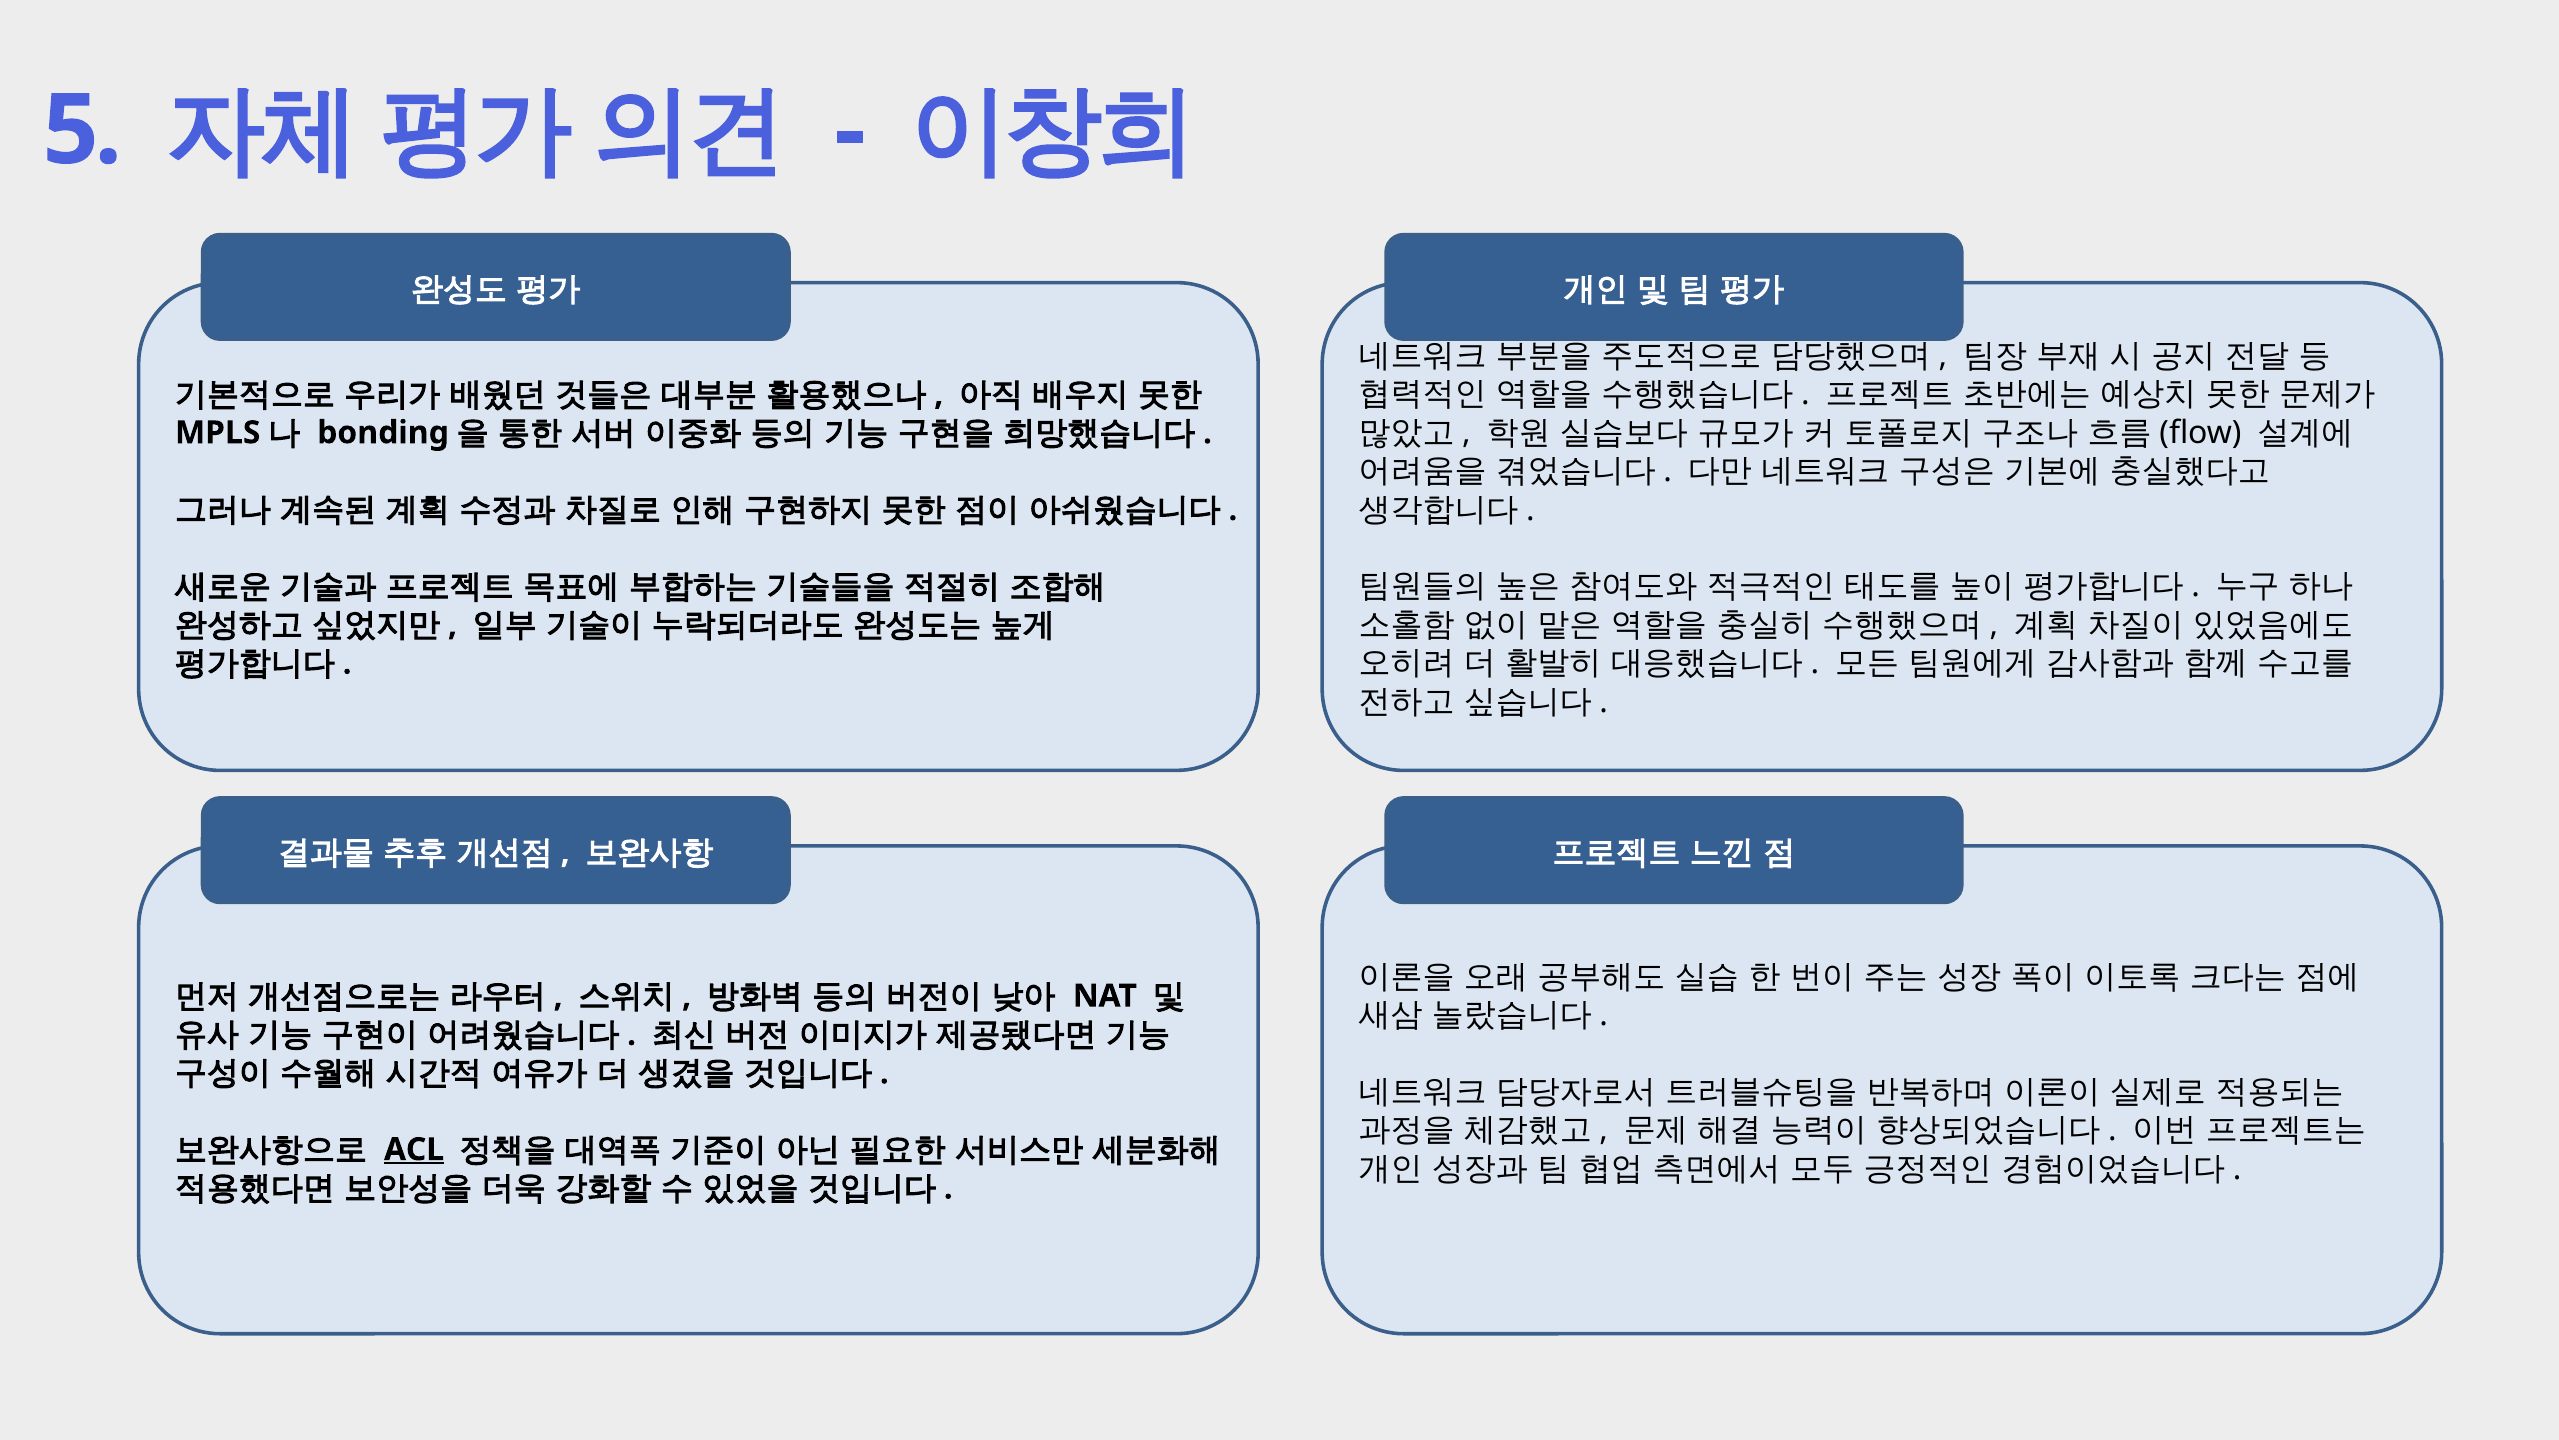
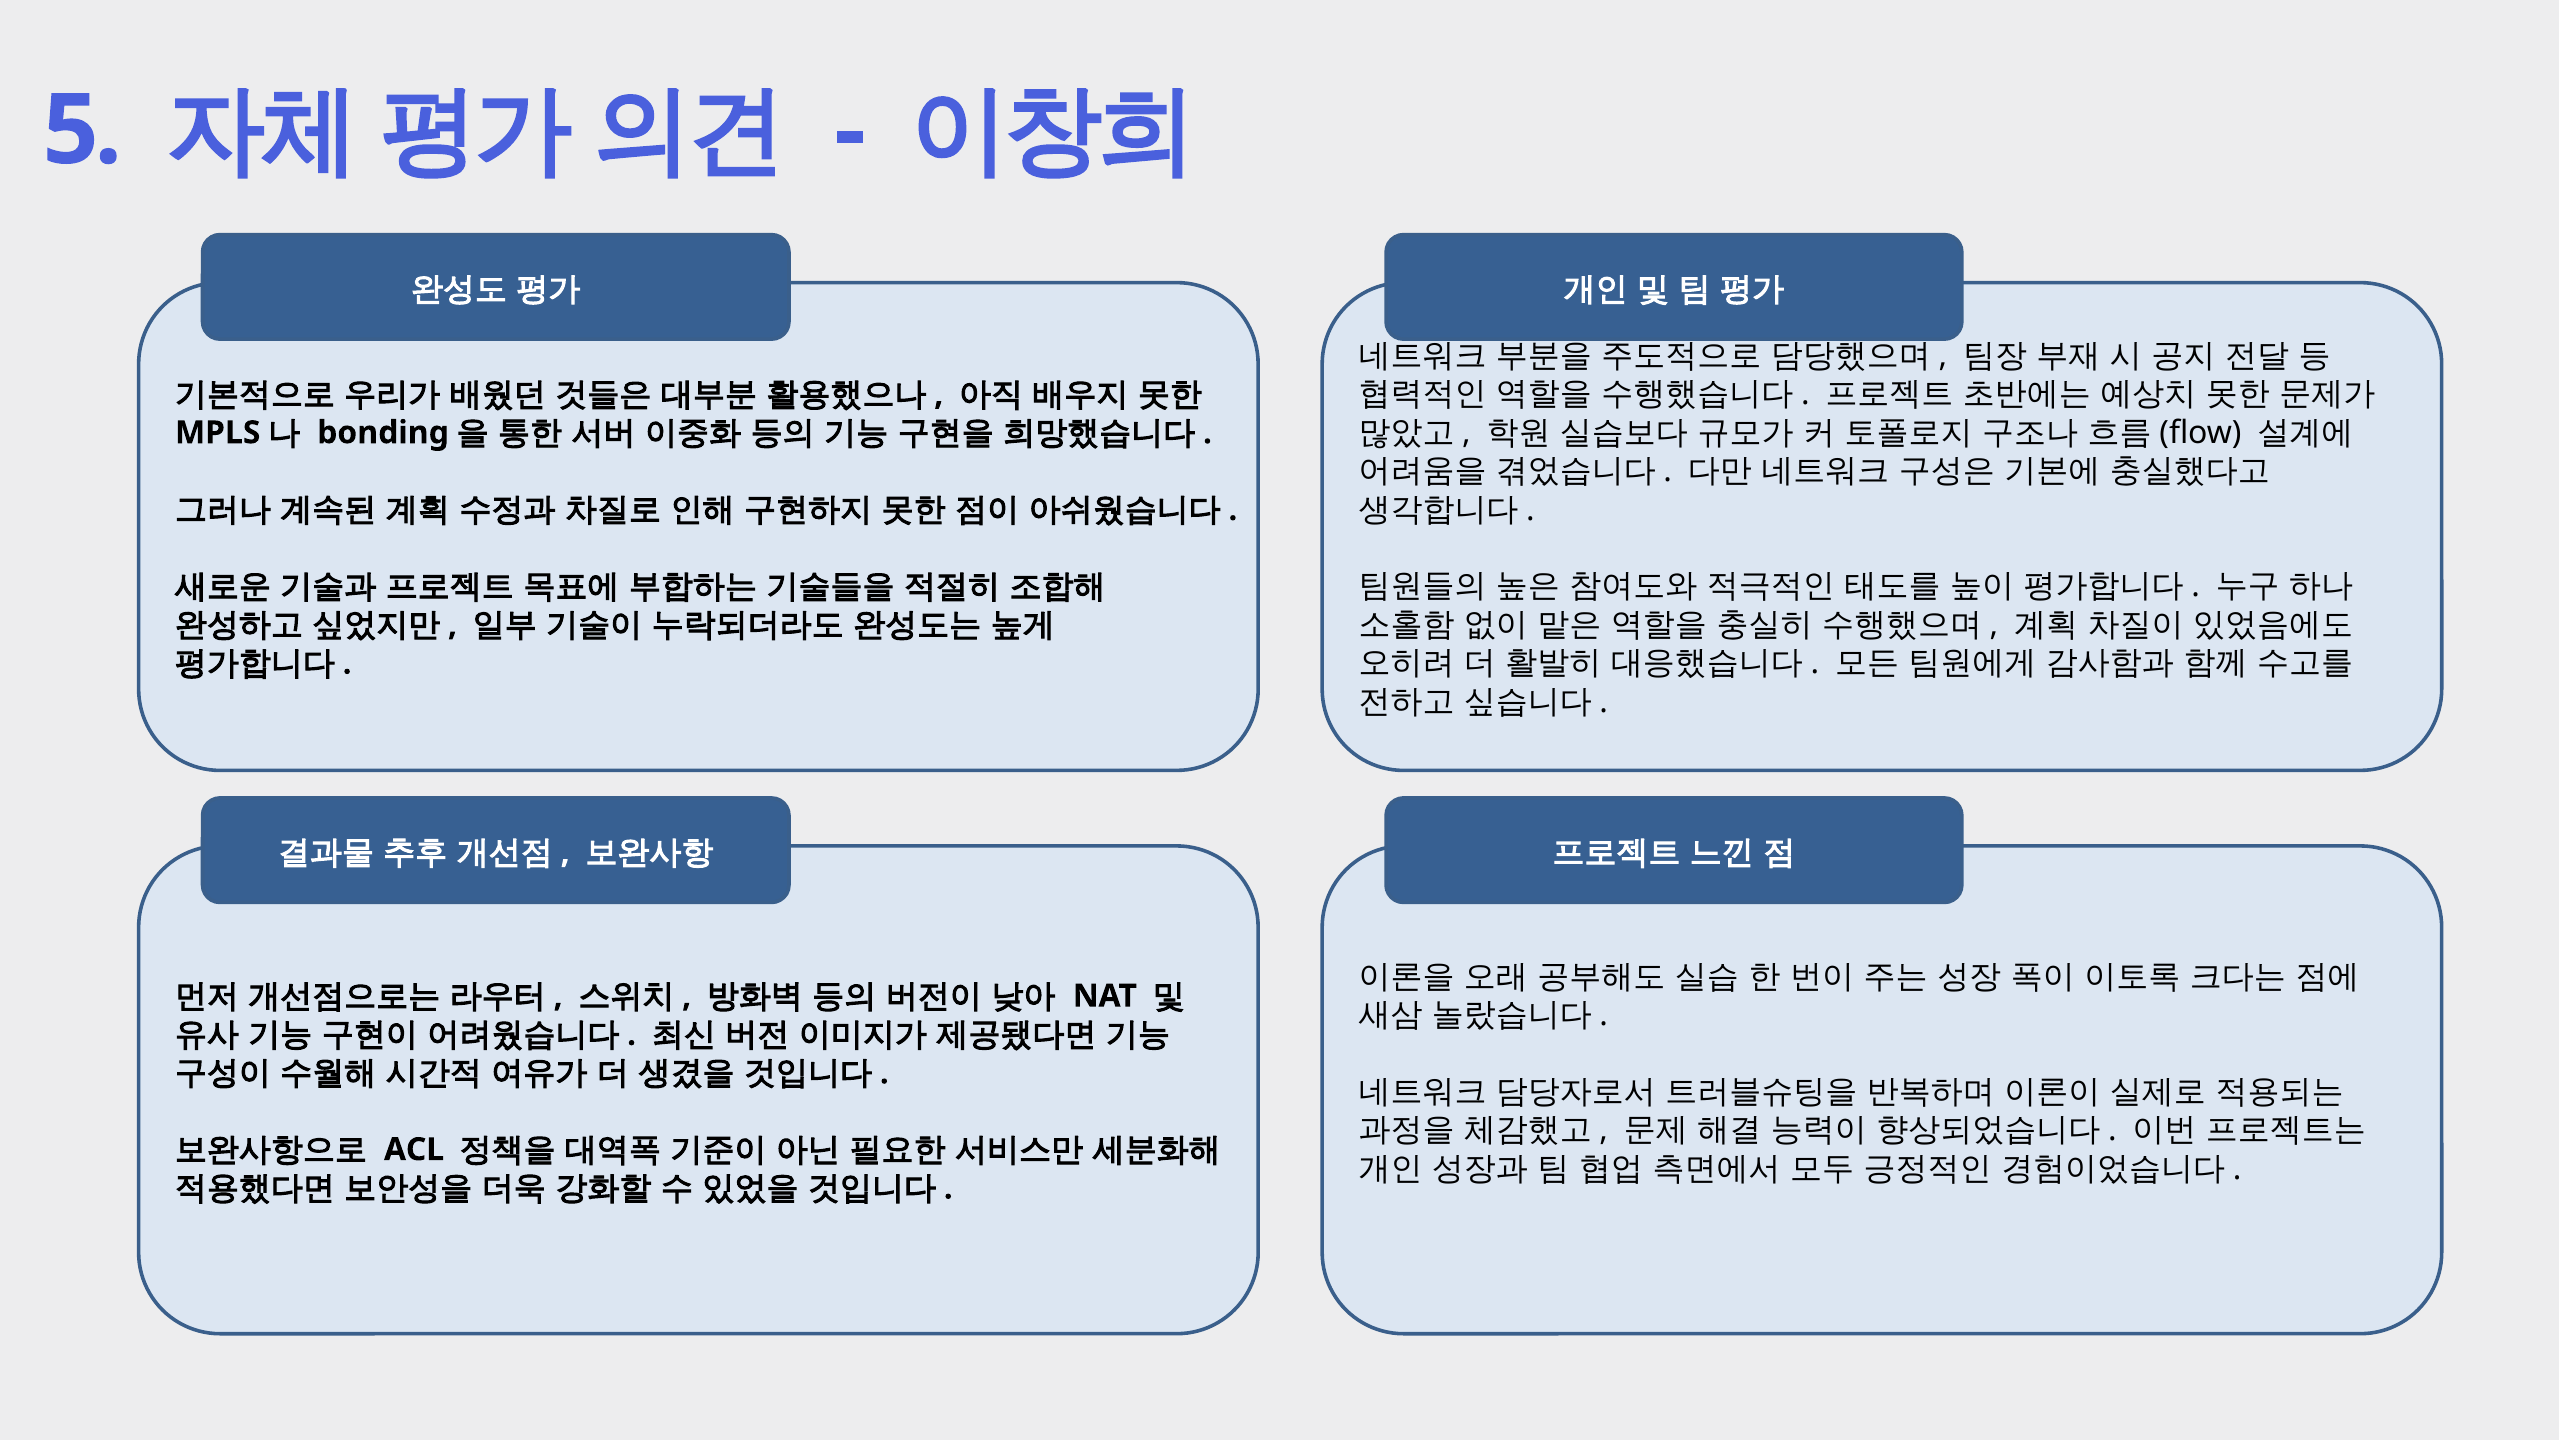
ACL underline: present -> none (414, 1149)
